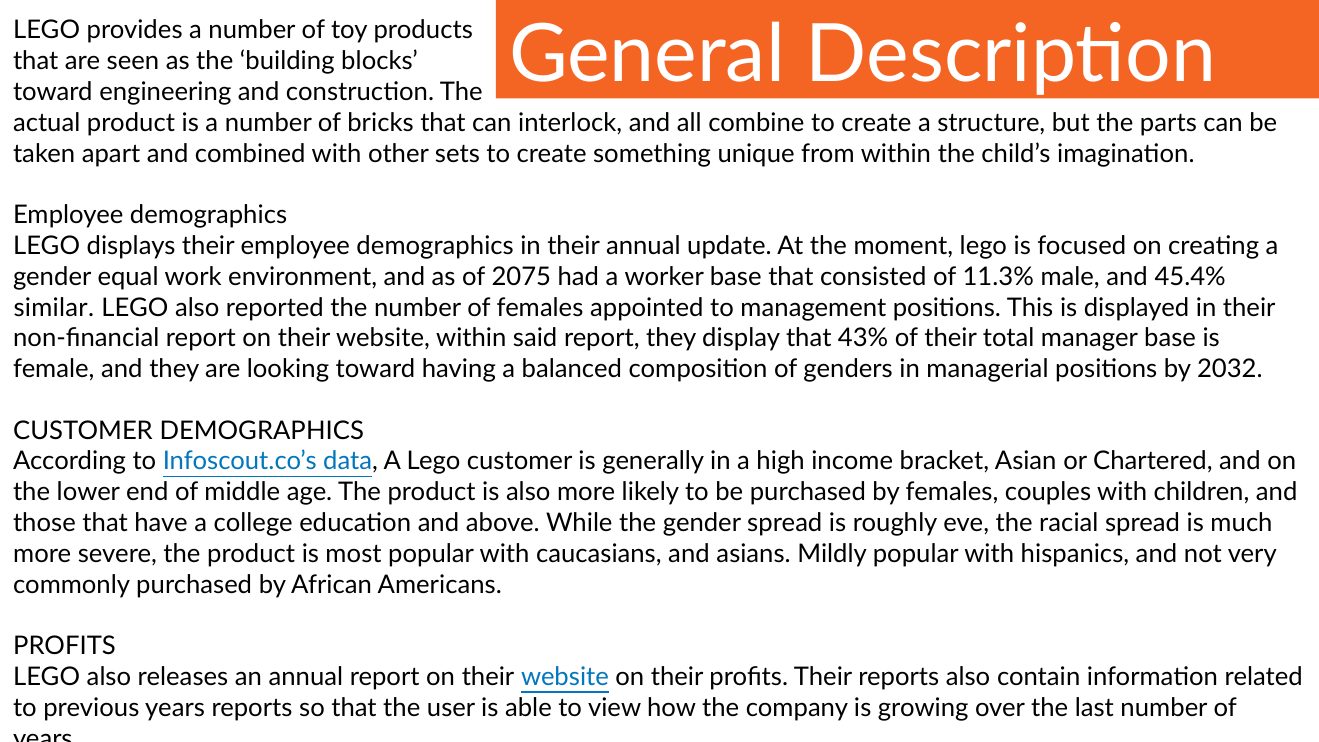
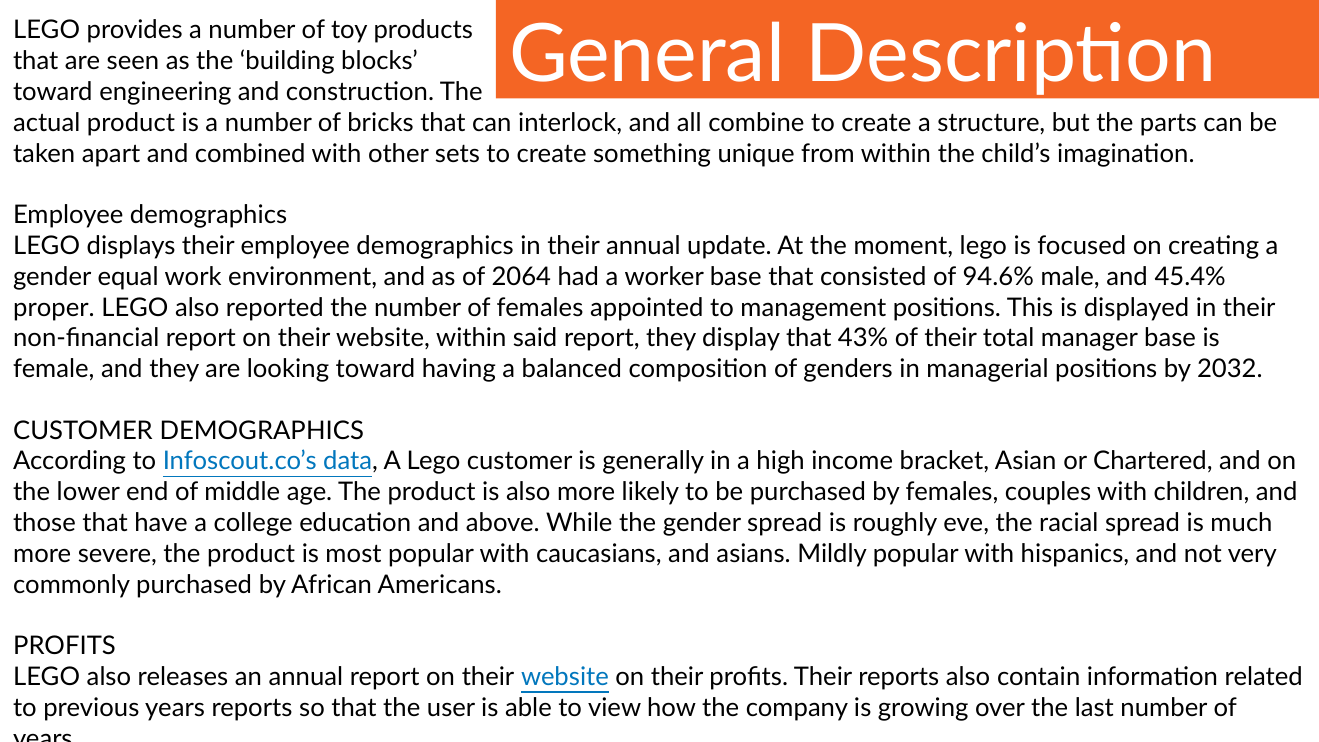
2075: 2075 -> 2064 (521, 277)
11.3%: 11.3% -> 94.6% (998, 277)
similar: similar -> proper (54, 308)
